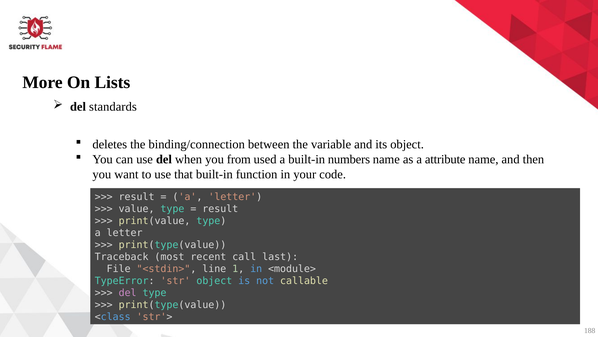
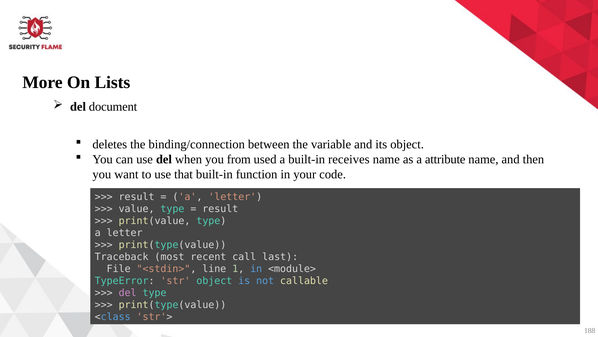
standards: standards -> document (113, 107)
numbers: numbers -> receives (349, 159)
